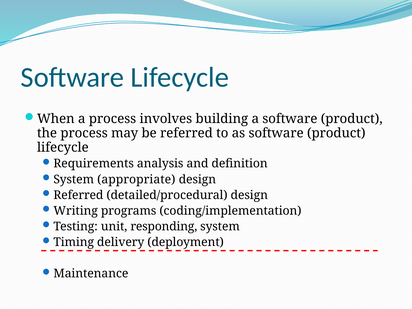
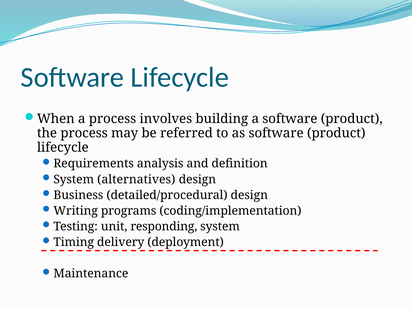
appropriate: appropriate -> alternatives (136, 179)
Referred: Referred -> Business (78, 195)
